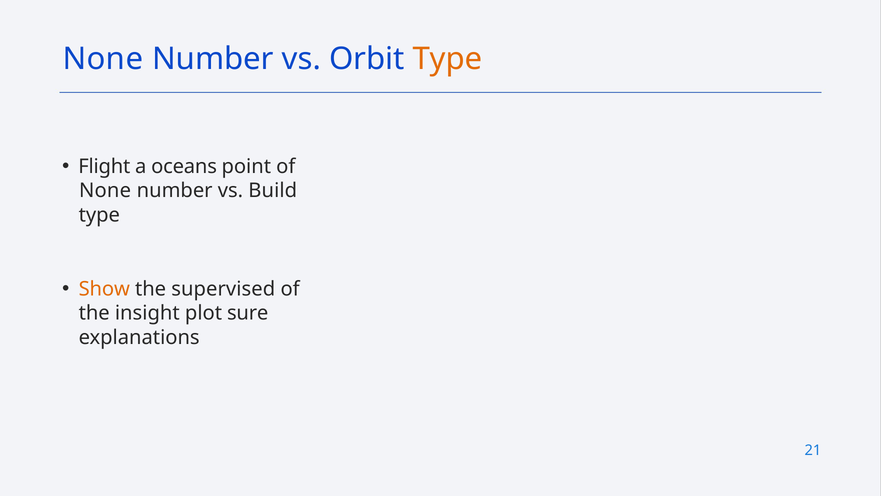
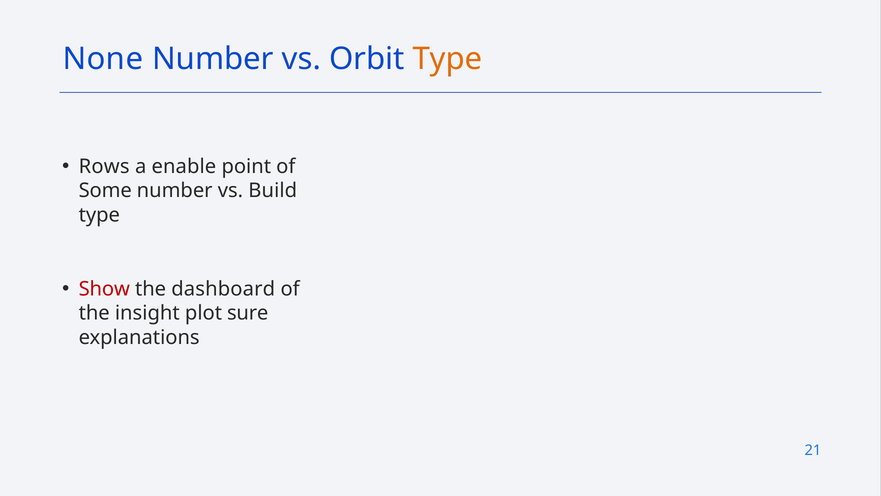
Flight: Flight -> Rows (104, 166)
oceans: oceans -> enable (184, 166)
None: None -> Some (105, 190)
Show colour: orange -> red (104, 289)
supervised: supervised -> dashboard (223, 289)
